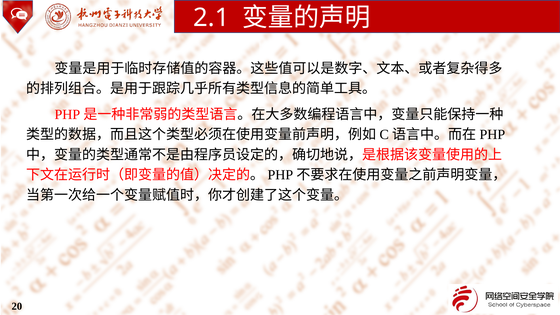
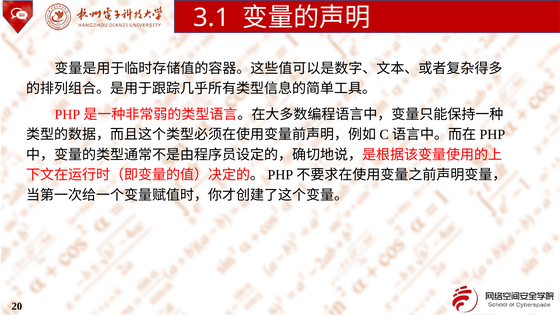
2.1: 2.1 -> 3.1 (211, 18)
